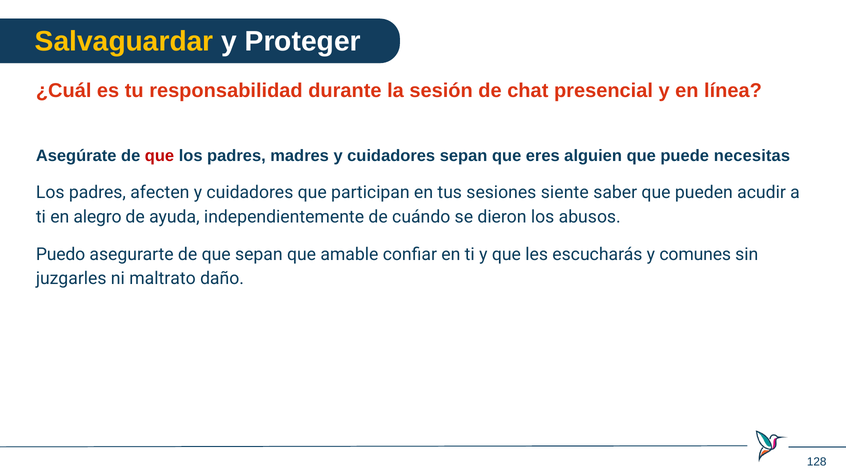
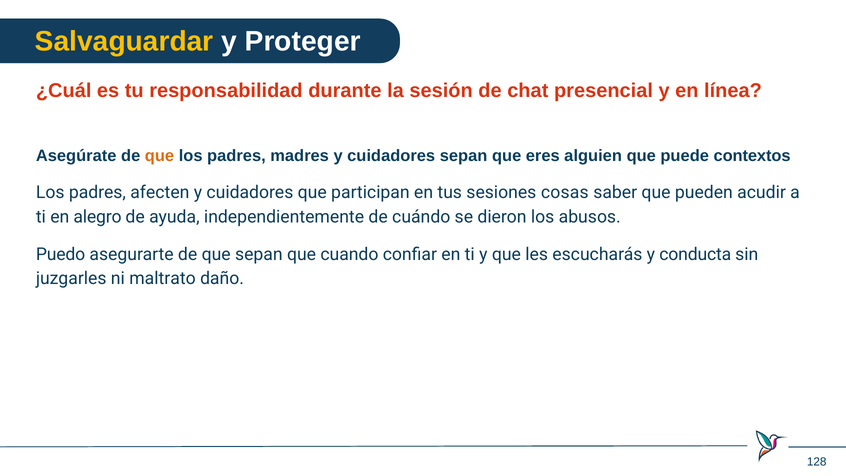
que colour: red -> orange (159, 156)
necesitas: necesitas -> contextos (752, 156)
siente: siente -> cosas (565, 193)
amable: amable -> cuando (349, 254)
comunes: comunes -> conducta (695, 254)
